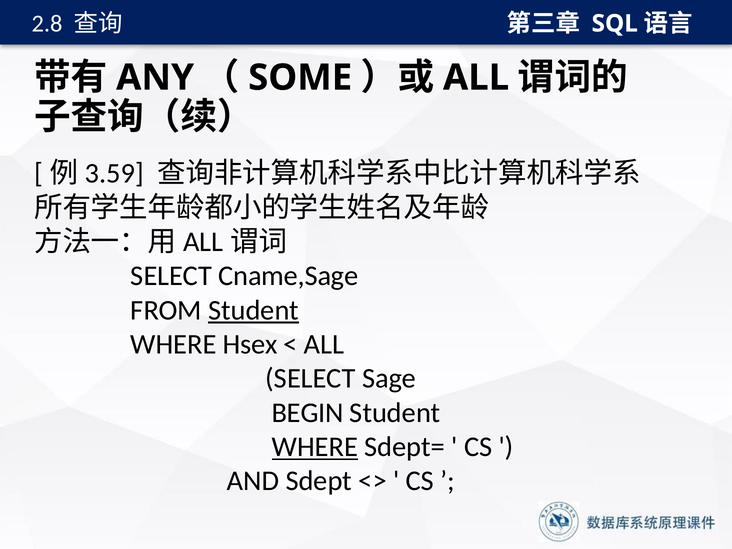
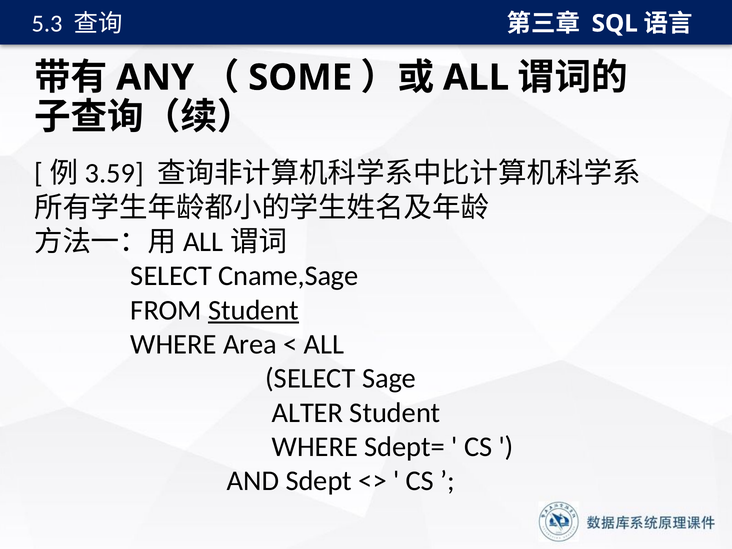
2.8: 2.8 -> 5.3 (47, 24)
Hsex: Hsex -> Area (250, 344)
BEGIN: BEGIN -> ALTER (307, 413)
WHERE underline: present -> none (315, 447)
